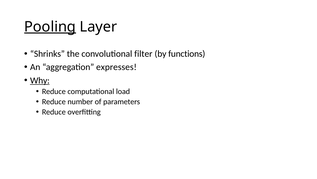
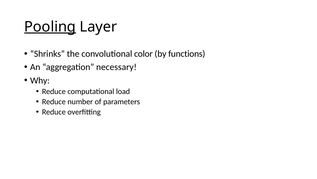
filter: filter -> color (143, 54)
expresses: expresses -> necessary (116, 67)
Why underline: present -> none (40, 80)
